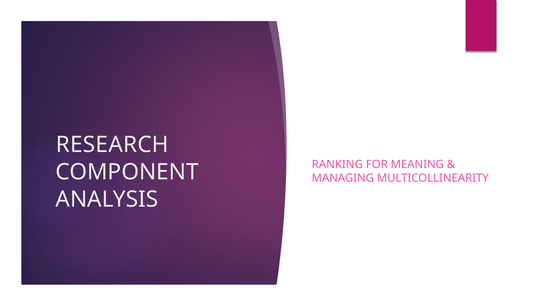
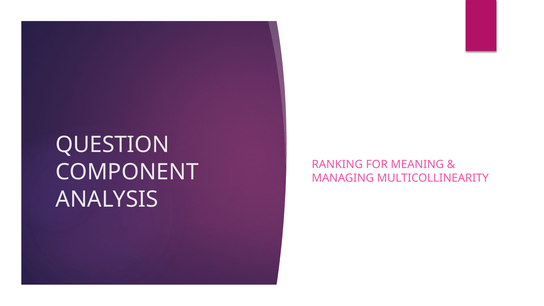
RESEARCH: RESEARCH -> QUESTION (112, 145)
